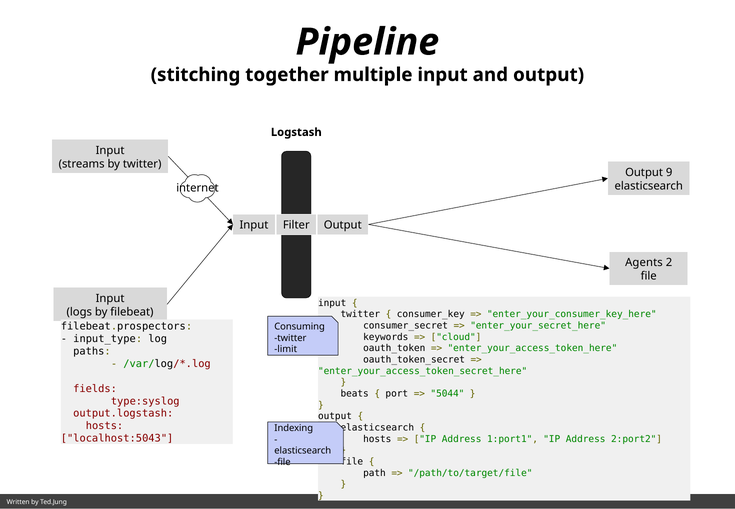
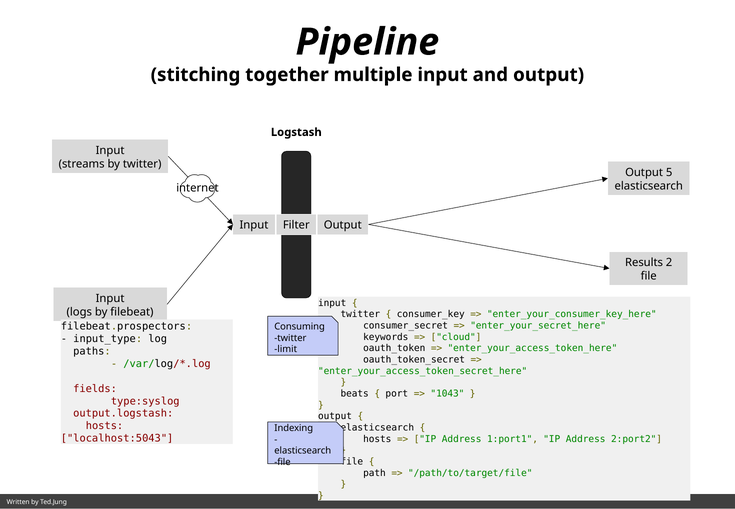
9: 9 -> 5 (669, 172)
Agents: Agents -> Results (644, 262)
5044: 5044 -> 1043 (447, 393)
